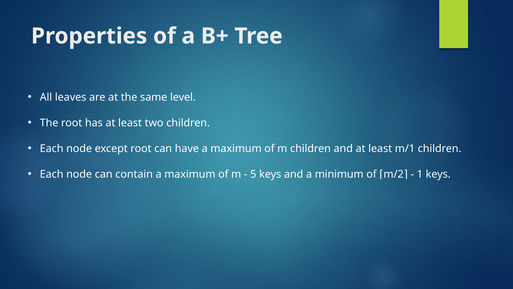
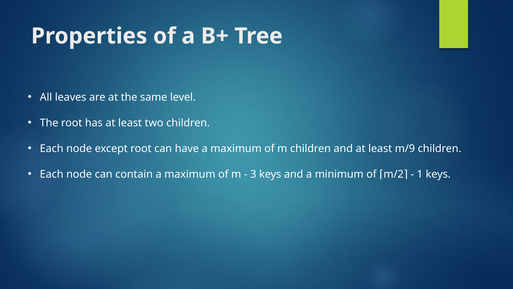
m/1: m/1 -> m/9 (405, 148)
5: 5 -> 3 (253, 174)
